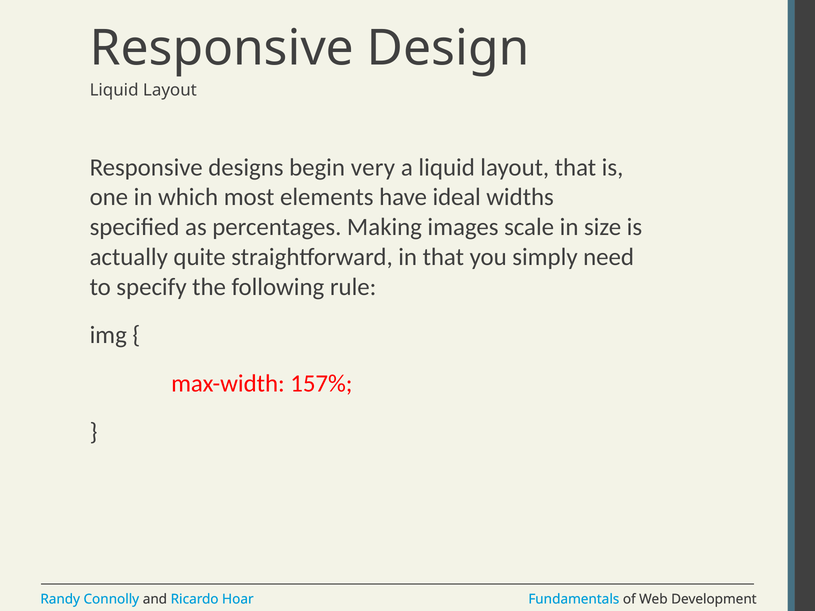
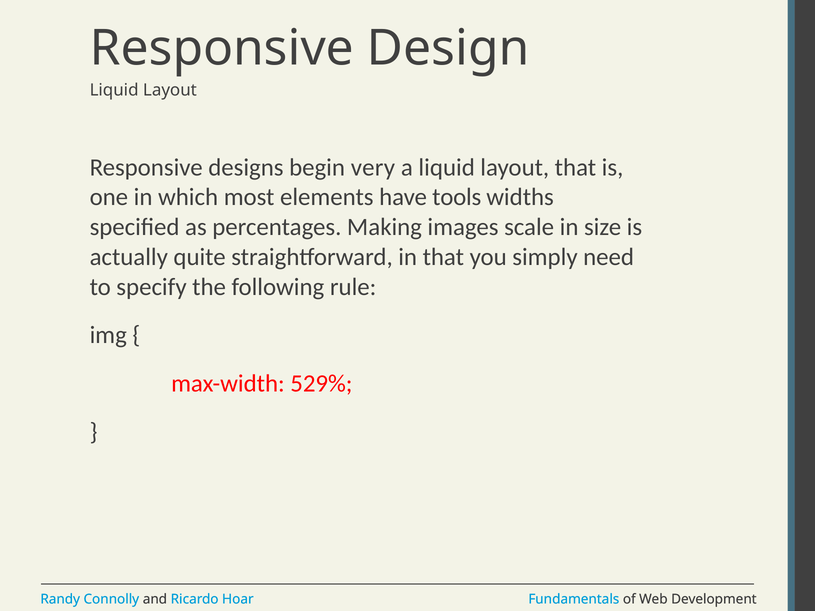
ideal: ideal -> tools (457, 197)
157%: 157% -> 529% (321, 384)
